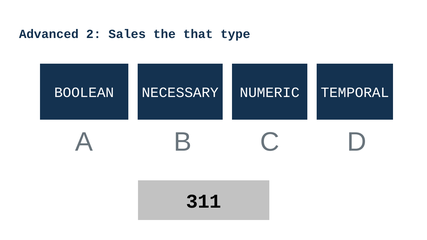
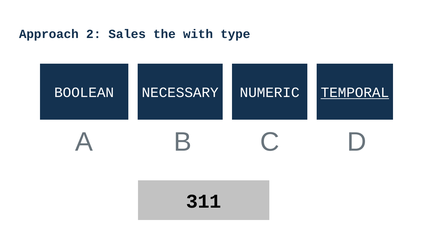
Advanced: Advanced -> Approach (49, 34)
that: that -> with (198, 34)
TEMPORAL underline: none -> present (355, 93)
